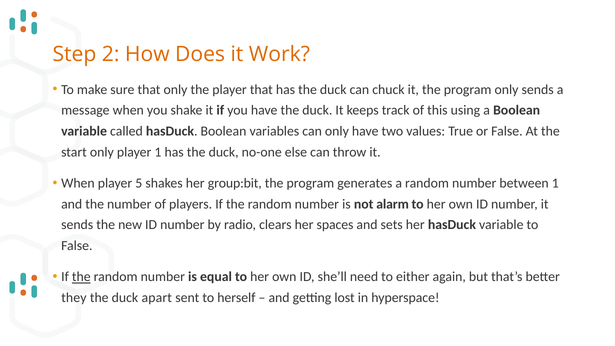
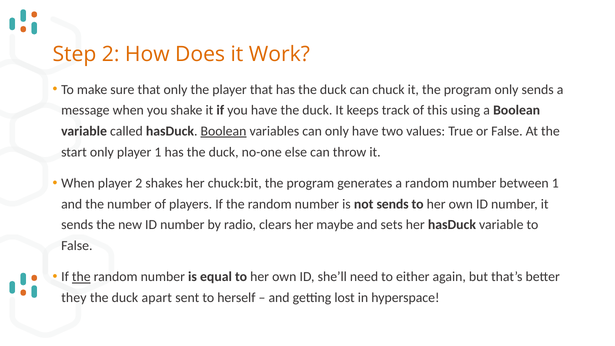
Boolean underline: none -> present (224, 131)
player 5: 5 -> 2 (139, 183)
group:bit: group:bit -> chuck:bit (235, 183)
not alarm: alarm -> sends (393, 204)
spaces: spaces -> maybe (335, 225)
